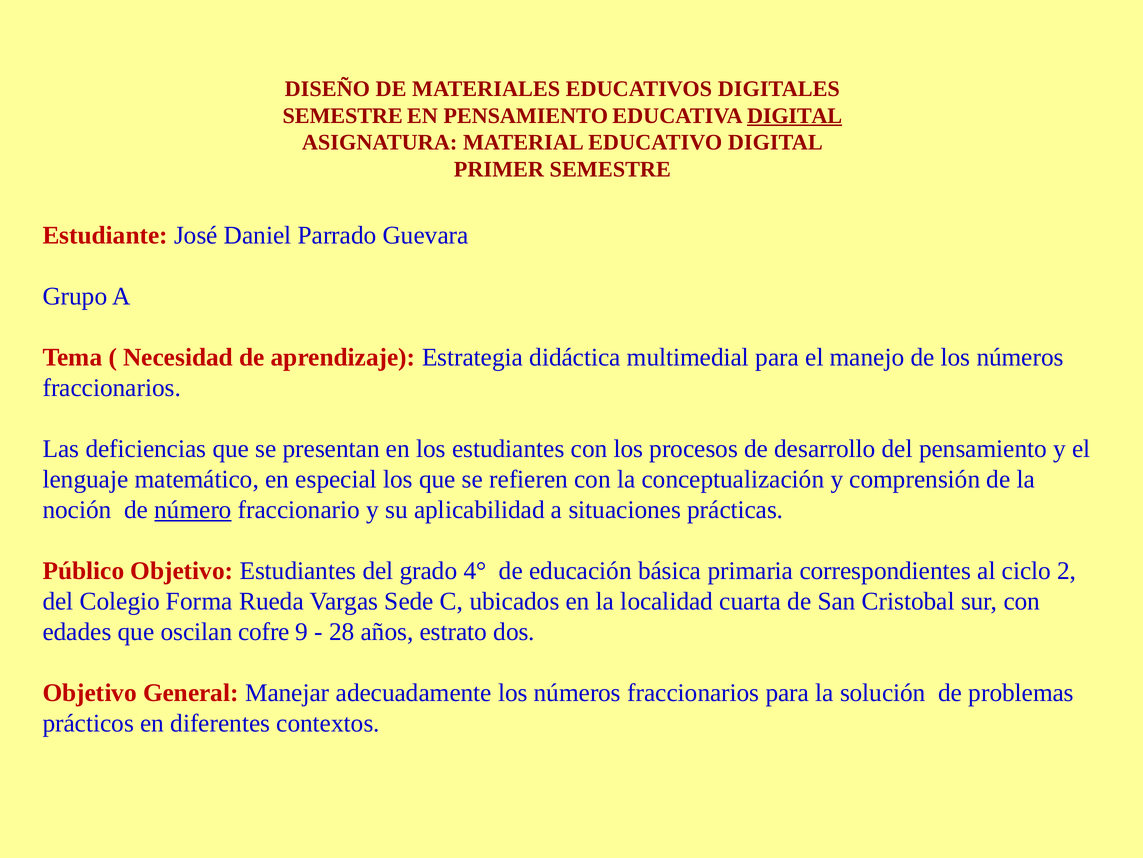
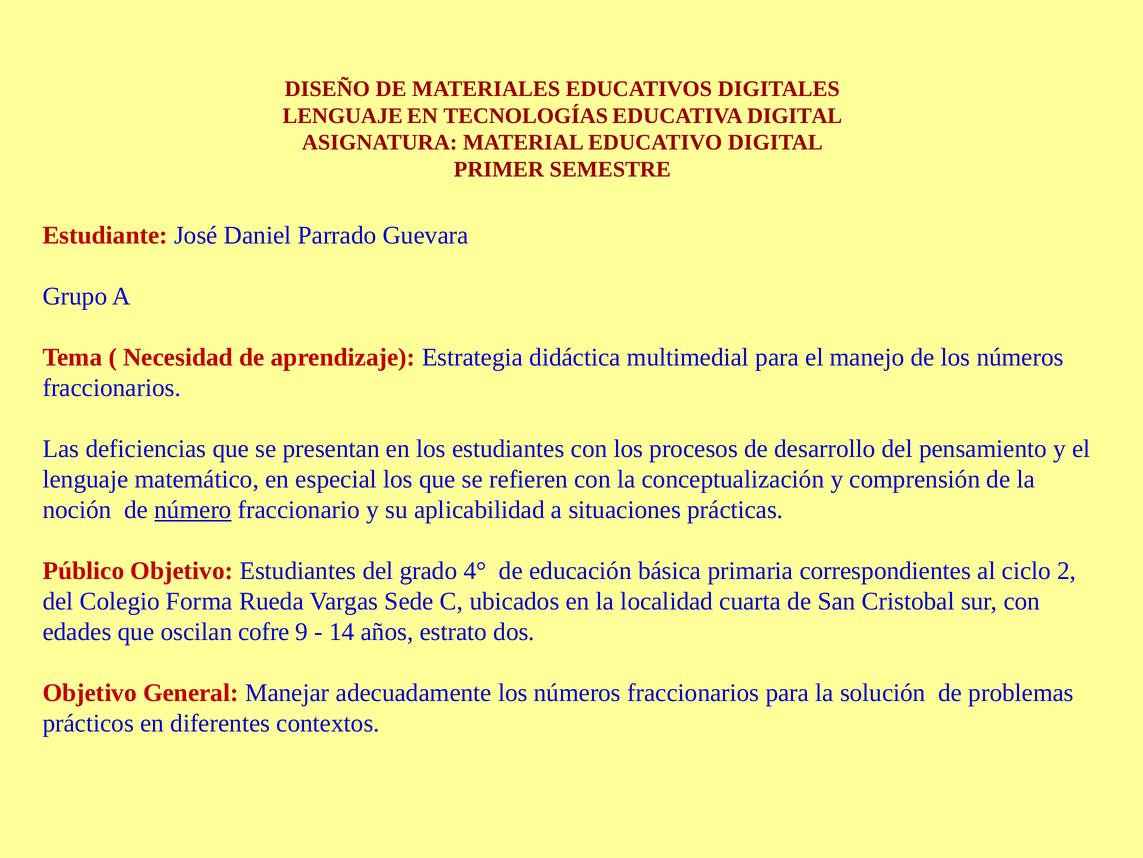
SEMESTRE: SEMESTRE -> LENGUAJE (343, 116)
EN PENSAMIENTO: PENSAMIENTO -> TECNOLOGÍAS (526, 116)
DIGITAL underline: present -> none (795, 116)
28: 28 -> 14 (342, 631)
